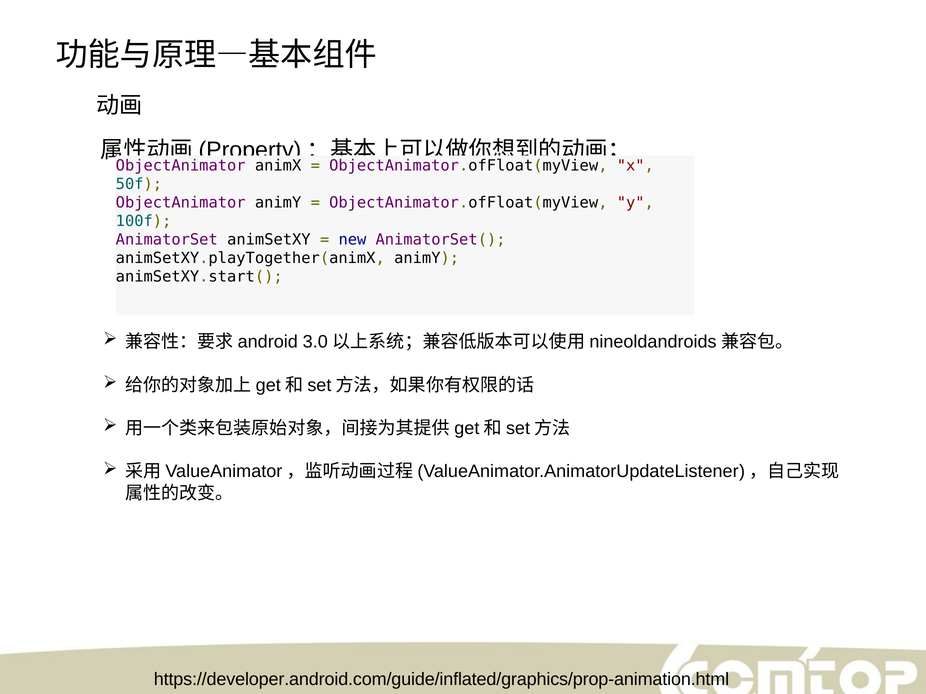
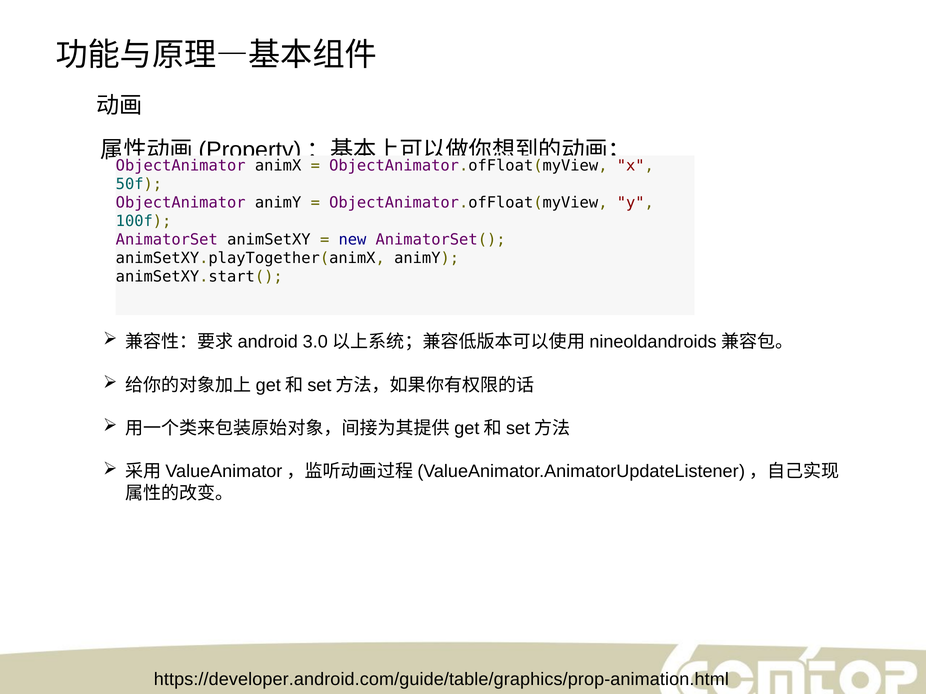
https://developer.android.com/guide/inflated/graphics/prop-animation.html: https://developer.android.com/guide/inflated/graphics/prop-animation.html -> https://developer.android.com/guide/table/graphics/prop-animation.html (441, 680)
